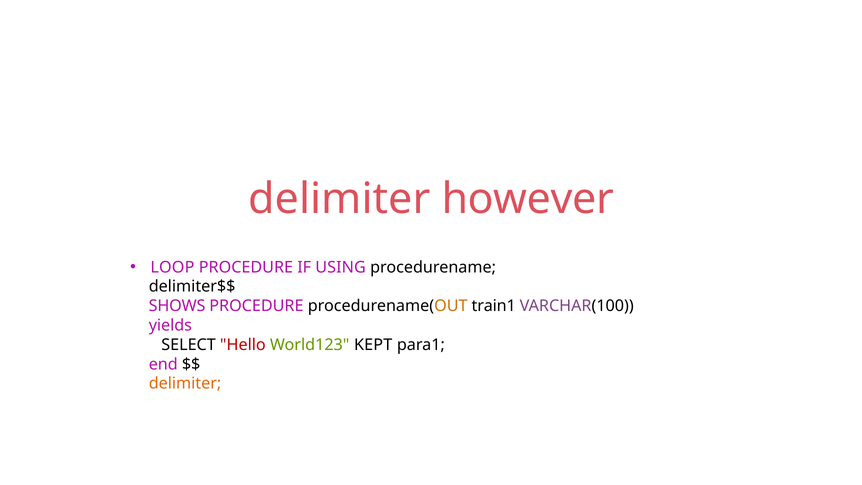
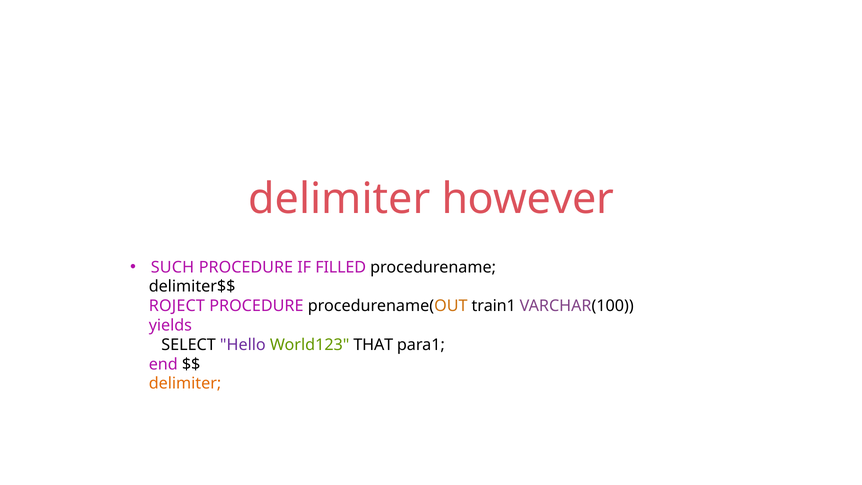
LOOP: LOOP -> SUCH (172, 267)
USING: USING -> FILLED (341, 267)
SHOWS: SHOWS -> ROJECT (177, 306)
Hello colour: red -> purple (243, 345)
KEPT: KEPT -> THAT (373, 345)
